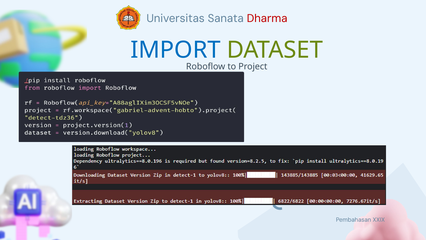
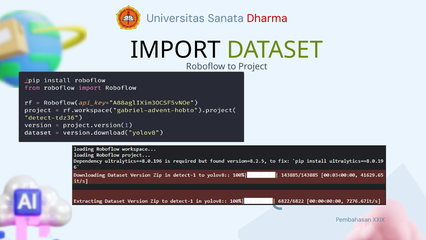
IMPORT colour: blue -> black (175, 50)
